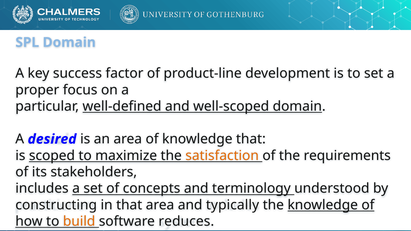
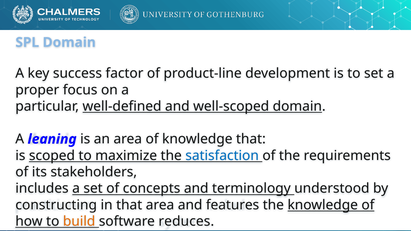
desired: desired -> leaning (52, 139)
satisfaction colour: orange -> blue (222, 156)
typically: typically -> features (233, 205)
